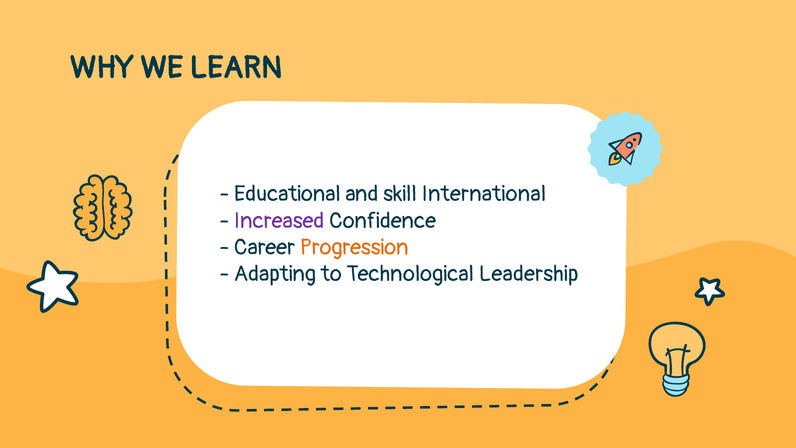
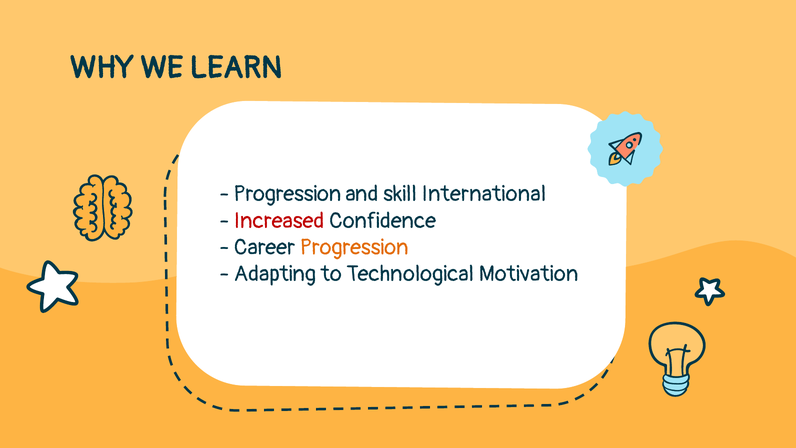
Educational: Educational -> Progression (287, 194)
Increased colour: purple -> red (279, 221)
Leadership: Leadership -> Motivation (529, 274)
